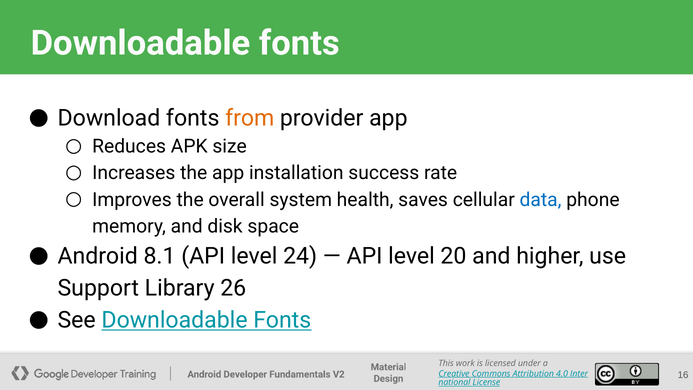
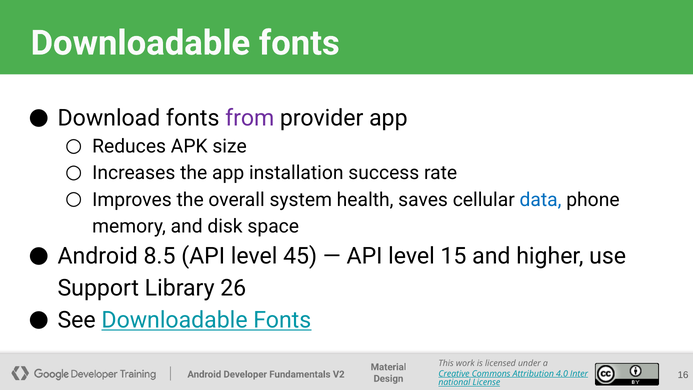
from colour: orange -> purple (250, 118)
8.1: 8.1 -> 8.5 (160, 256)
24: 24 -> 45 (300, 256)
20: 20 -> 15 (453, 256)
